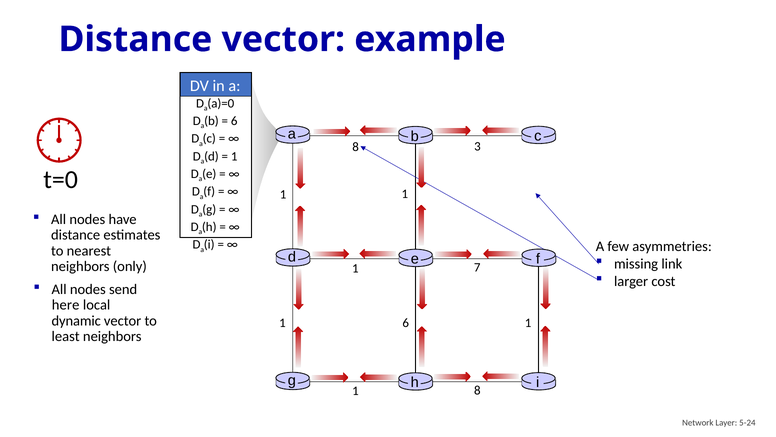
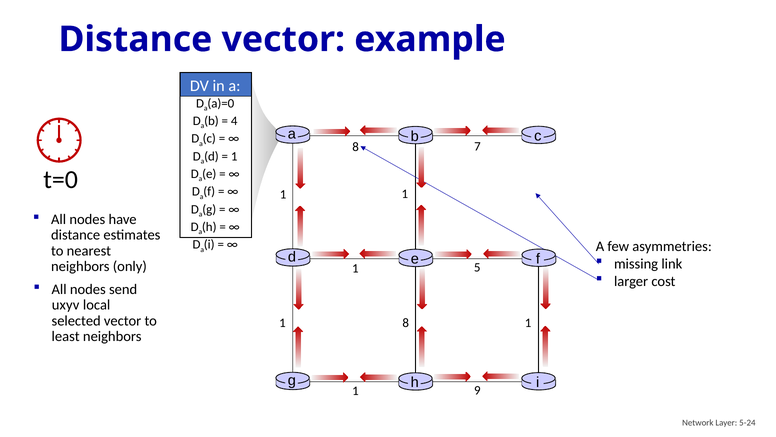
6: 6 -> 4 (234, 121)
3: 3 -> 7 (477, 146)
7: 7 -> 5 (477, 267)
here: here -> uxyv (66, 305)
dynamic: dynamic -> selected (76, 321)
1 6: 6 -> 8 (406, 323)
1 8: 8 -> 9 (477, 390)
